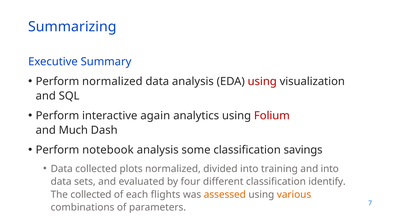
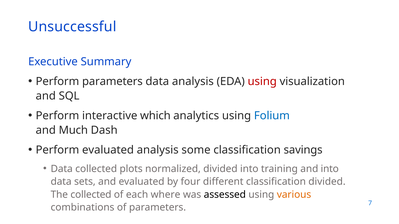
Summarizing: Summarizing -> Unsuccessful (72, 27)
Perform normalized: normalized -> parameters (112, 82)
again: again -> which (155, 116)
Folium colour: red -> blue (272, 116)
Perform notebook: notebook -> evaluated (108, 150)
classification identify: identify -> divided (327, 182)
flights: flights -> where (166, 195)
assessed colour: orange -> black (225, 195)
